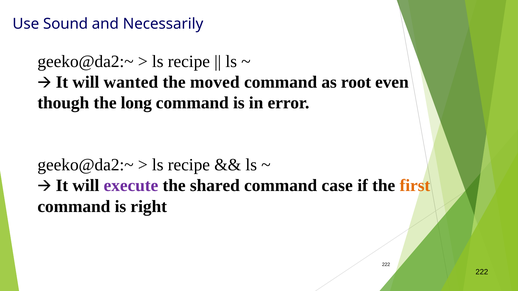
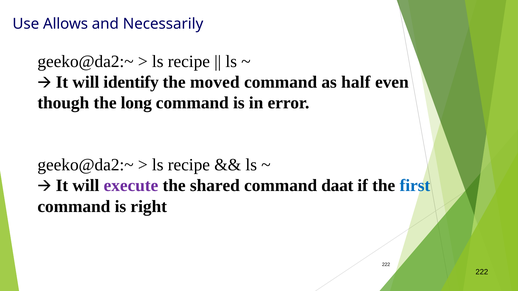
Sound: Sound -> Allows (66, 24)
wanted: wanted -> identify (131, 82)
root: root -> half (356, 82)
case: case -> daat (337, 186)
first colour: orange -> blue (415, 186)
